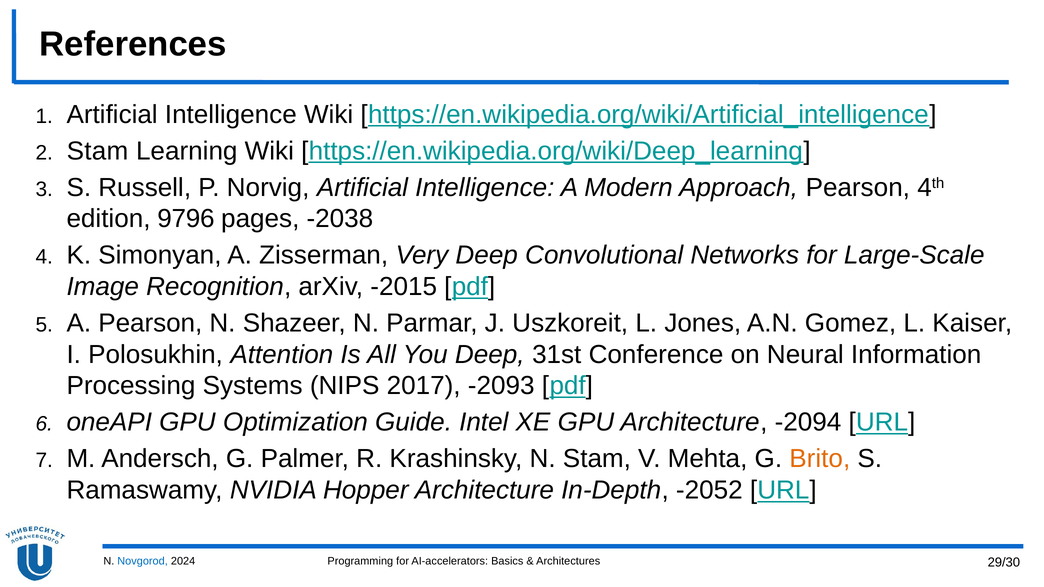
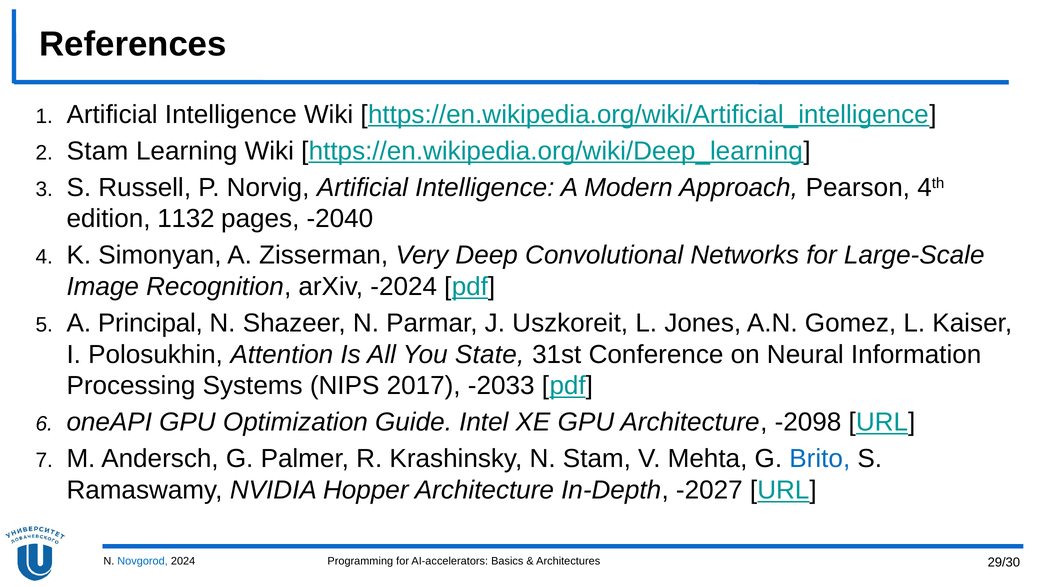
9796: 9796 -> 1132 (186, 219)
-2038: -2038 -> -2040 (340, 219)
-2015: -2015 -> -2024 (404, 287)
A Pearson: Pearson -> Principal (150, 323)
You Deep: Deep -> State (490, 355)
-2093: -2093 -> -2033 (501, 386)
-2094: -2094 -> -2098 (808, 422)
Brito colour: orange -> blue (820, 459)
-2052: -2052 -> -2027 (709, 490)
